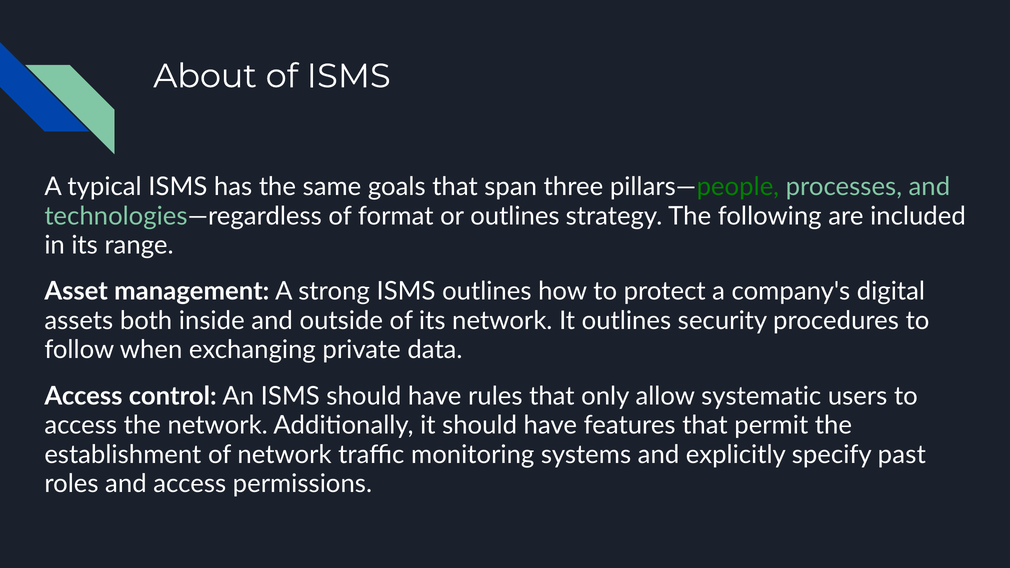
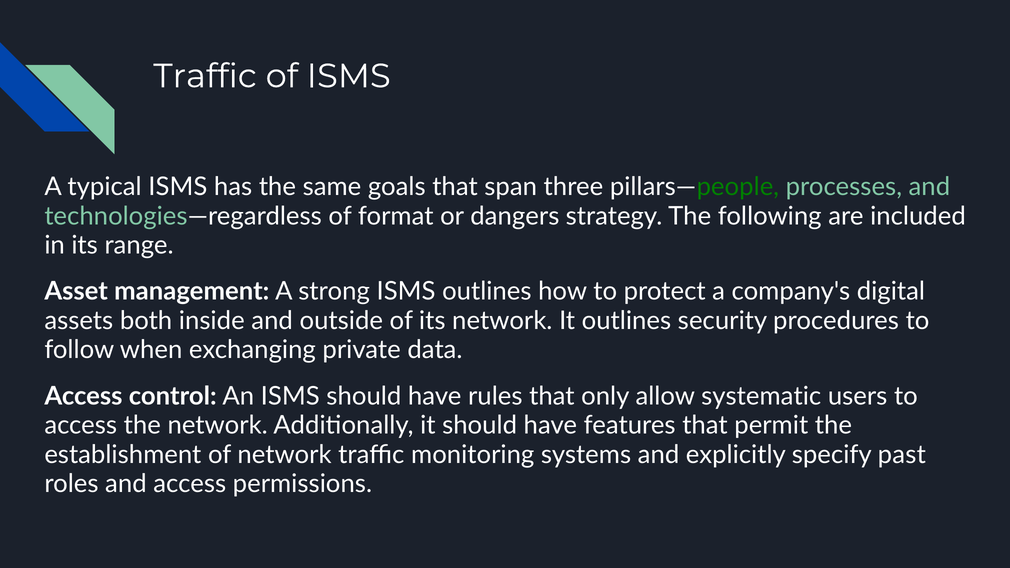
About: About -> Traffic (205, 76)
or outlines: outlines -> dangers (515, 216)
